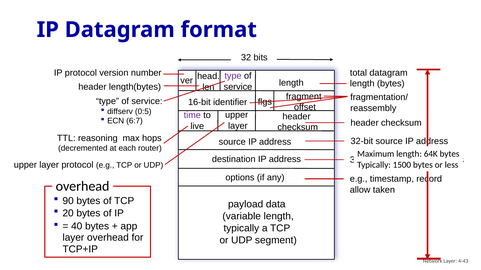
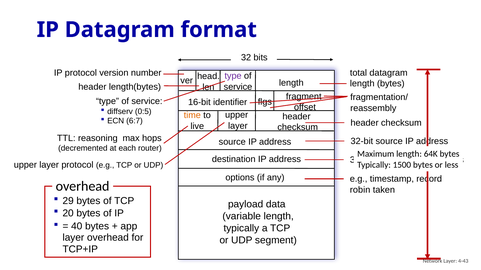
time colour: purple -> orange (192, 116)
allow: allow -> robin (360, 190)
90: 90 -> 29 (68, 201)
